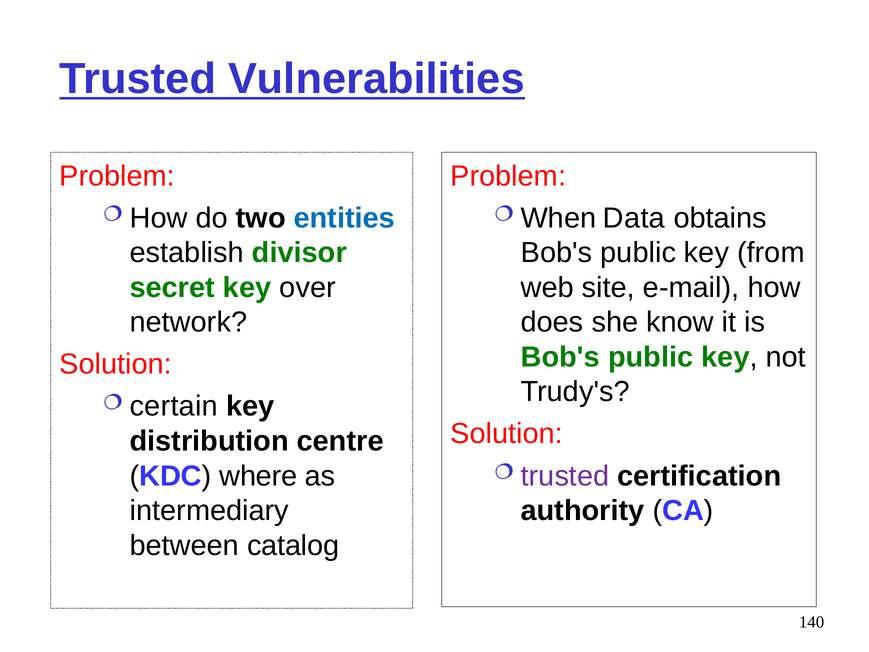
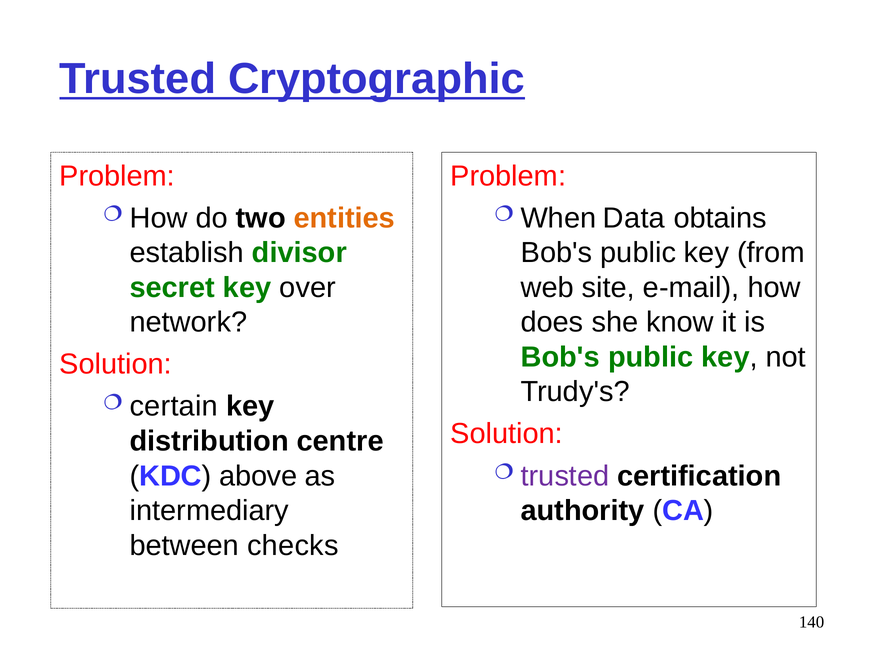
Vulnerabilities: Vulnerabilities -> Cryptographic (376, 79)
entities colour: blue -> orange (344, 218)
where: where -> above (258, 476)
catalog: catalog -> checks (293, 545)
